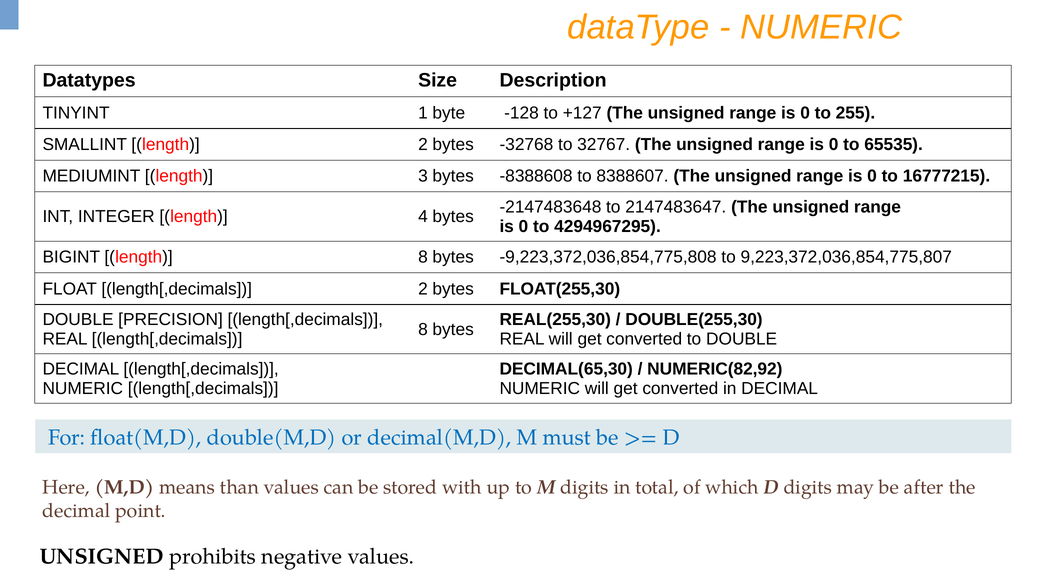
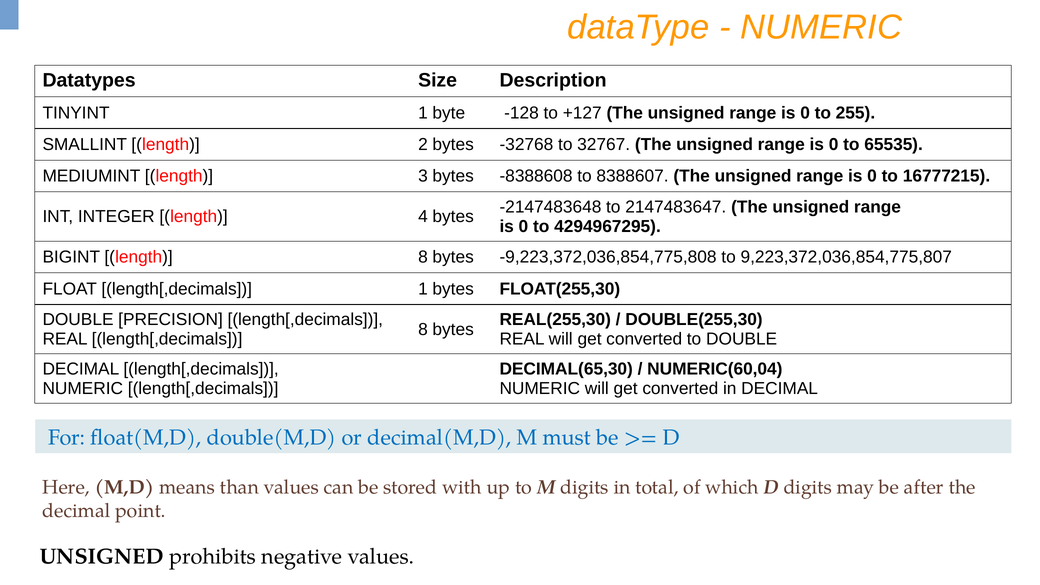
length[,decimals 2: 2 -> 1 (423, 289)
NUMERIC(82,92: NUMERIC(82,92 -> NUMERIC(60,04 (715, 369)
